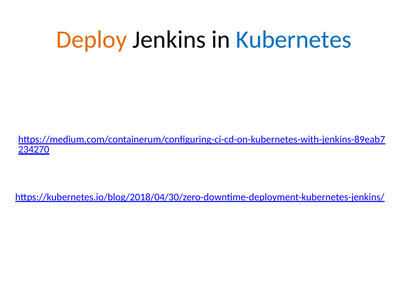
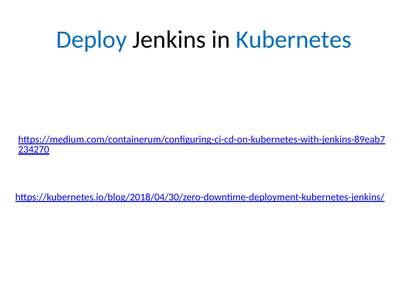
Deploy colour: orange -> blue (92, 39)
